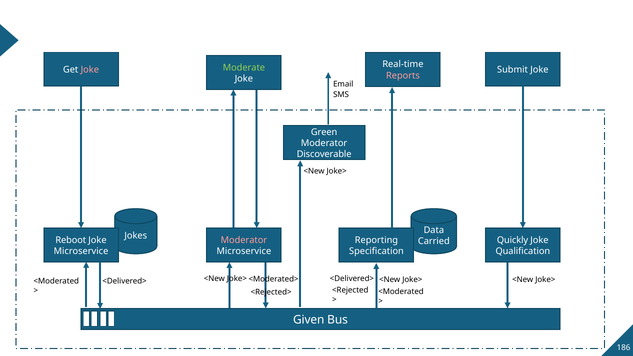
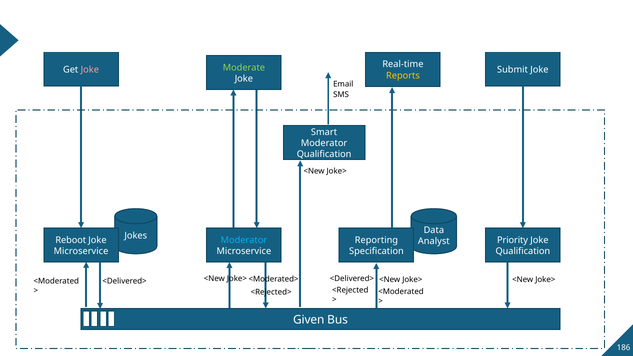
Reports colour: pink -> yellow (403, 76)
Green: Green -> Smart (324, 132)
Discoverable: Discoverable -> Qualification (324, 154)
Moderator colour: pink -> light blue (244, 240)
Quickly: Quickly -> Priority (513, 240)
Carried: Carried -> Analyst (434, 241)
